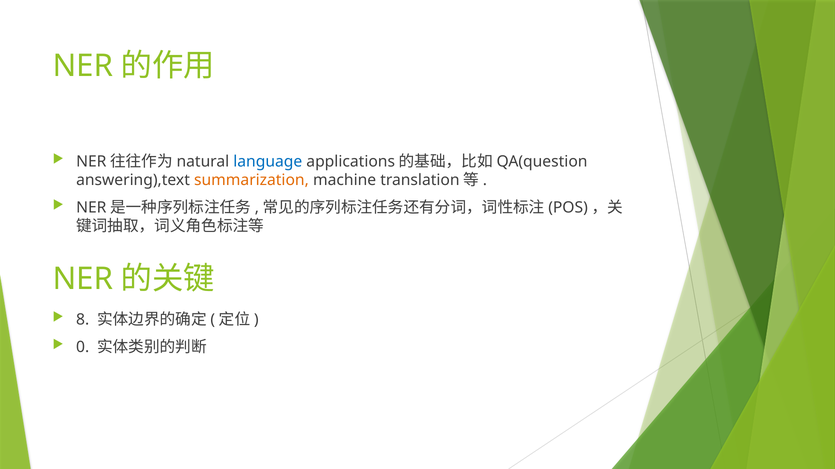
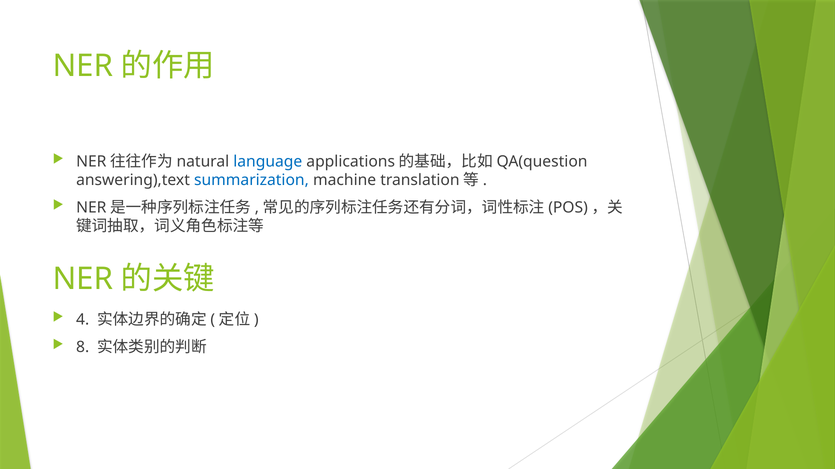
summarization colour: orange -> blue (251, 180)
8: 8 -> 4 (83, 320)
0: 0 -> 8 (83, 347)
